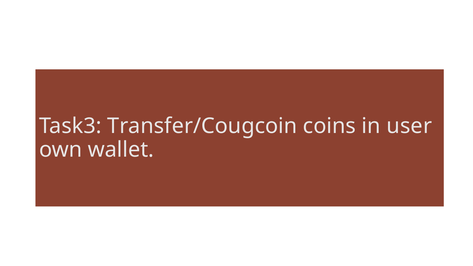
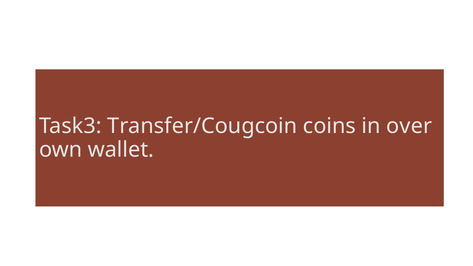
user: user -> over (409, 126)
